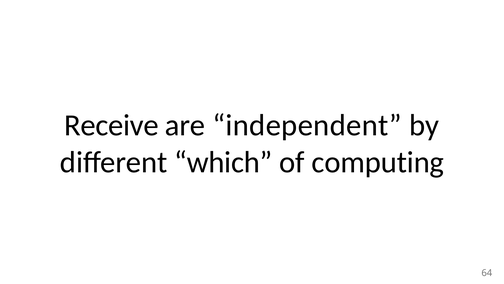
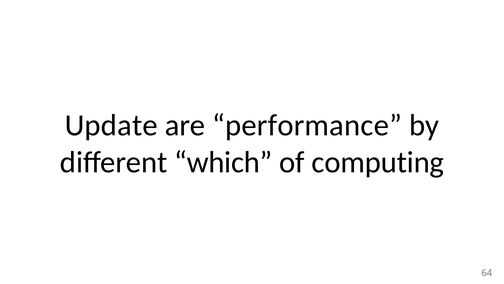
Receive: Receive -> Update (111, 125)
independent: independent -> performance (307, 125)
